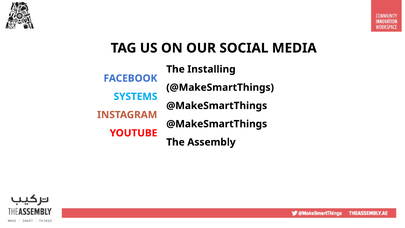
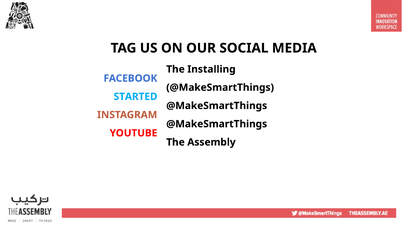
SYSTEMS: SYSTEMS -> STARTED (136, 97)
